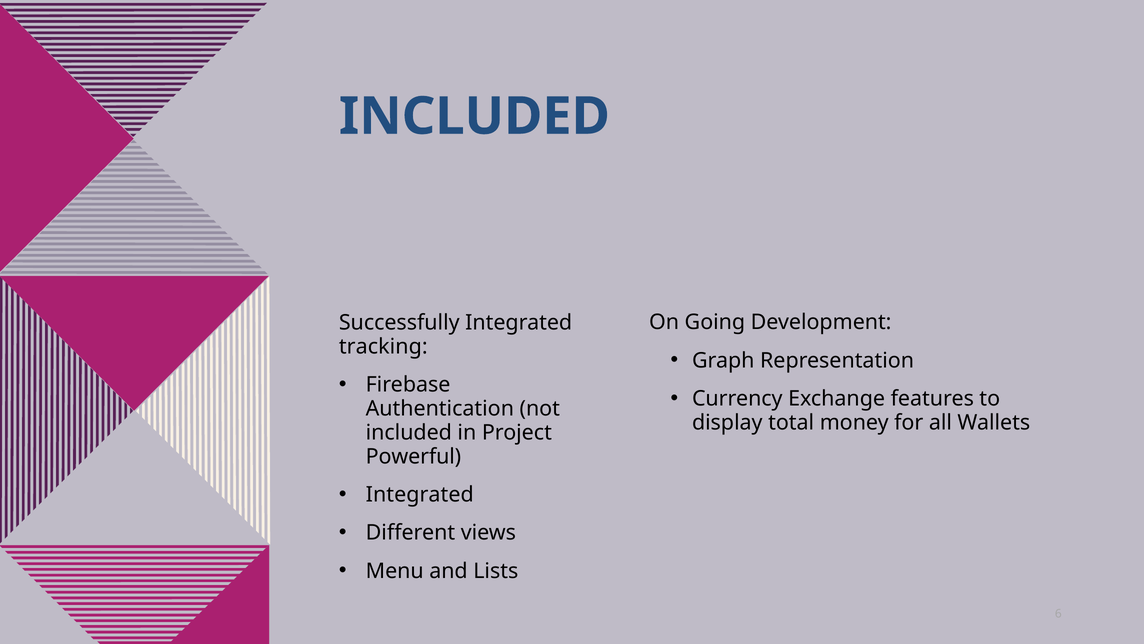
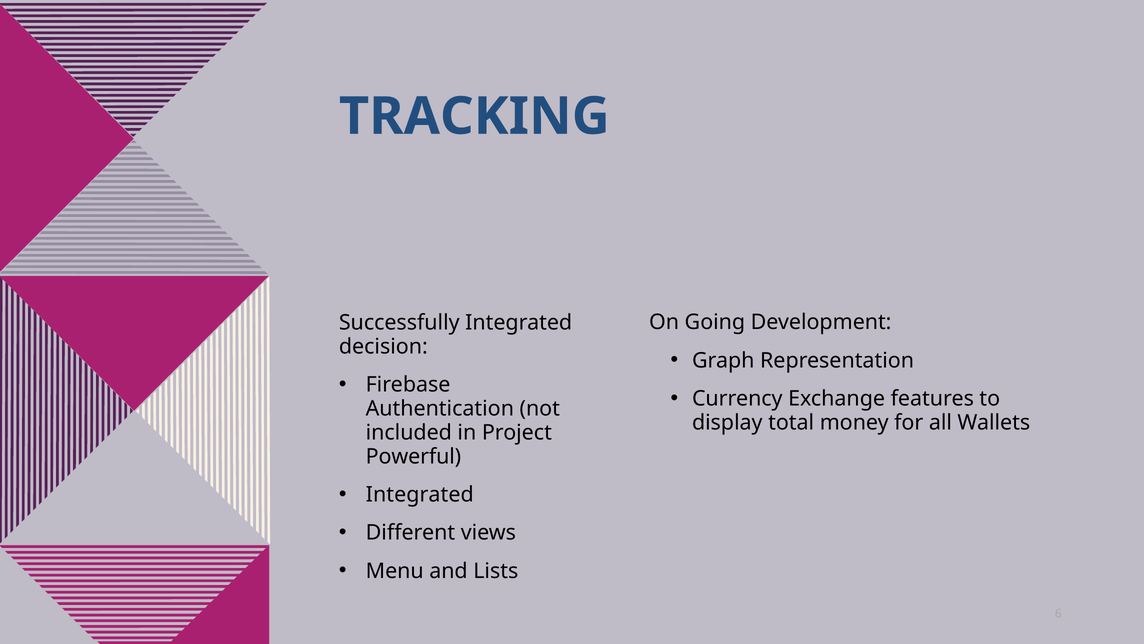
INCLUDED: INCLUDED -> TRACKING (474, 116)
tracking: tracking -> decision (383, 346)
